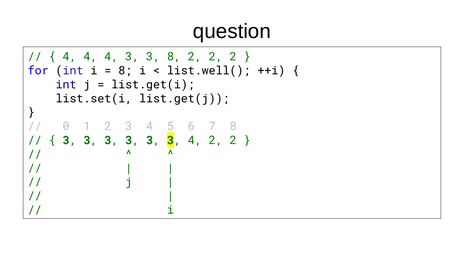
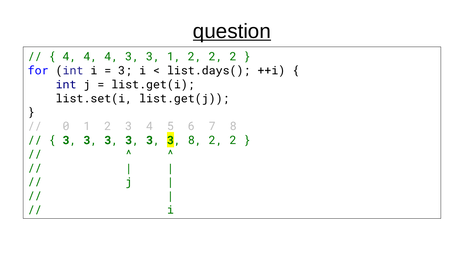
question underline: none -> present (232, 31)
3 8: 8 -> 1 (174, 57)
8: 8 -> 3 (125, 71)
list.well(: list.well( -> list.days( (209, 71)
3 3 4: 4 -> 8 (195, 140)
